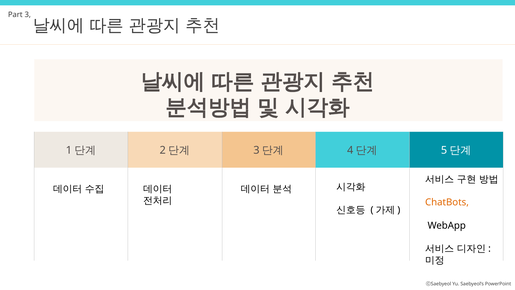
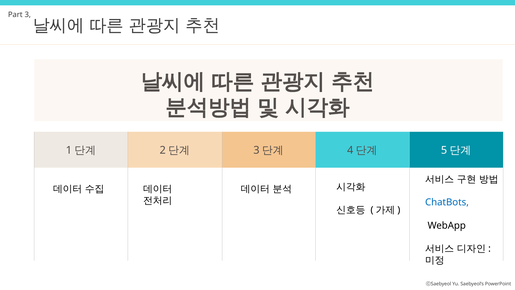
ChatBots colour: orange -> blue (447, 202)
